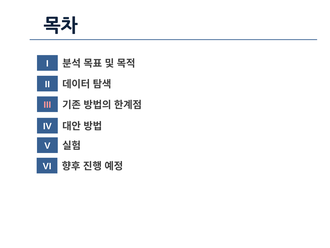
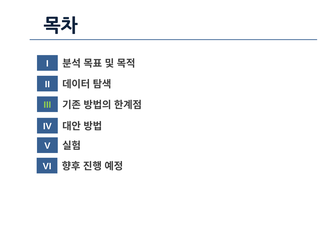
III colour: pink -> light green (47, 105)
